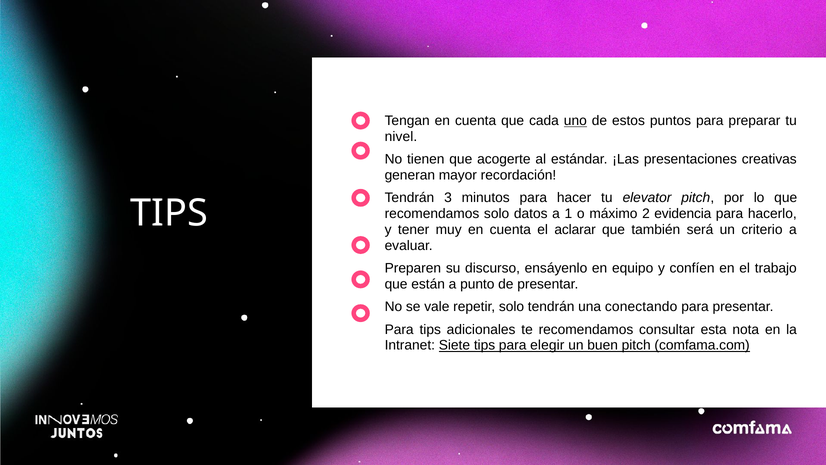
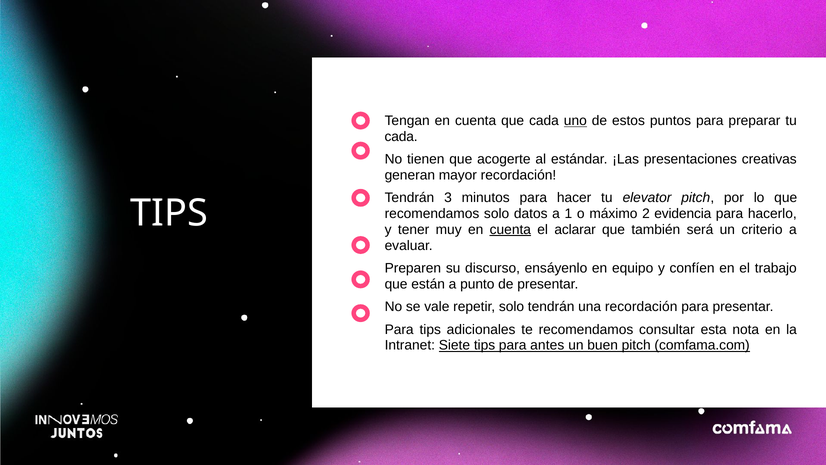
nivel: nivel -> cada (401, 137)
cuenta underline: none -> present (510, 229)
una conectando: conectando -> recordación (641, 307)
elegir: elegir -> antes (547, 345)
